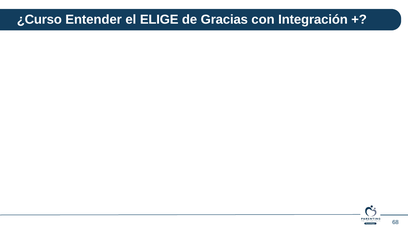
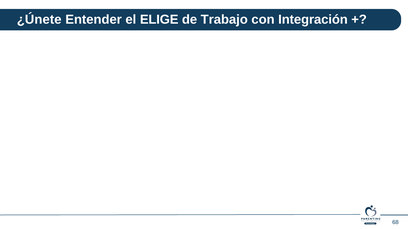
¿Curso: ¿Curso -> ¿Únete (39, 20)
Gracias: Gracias -> Trabajo (224, 20)
